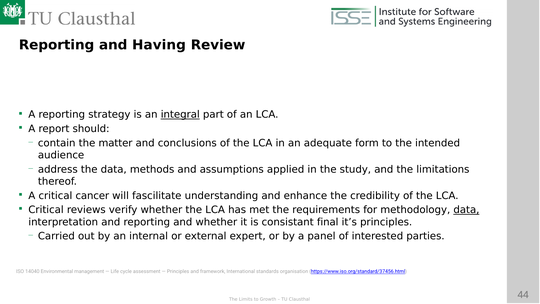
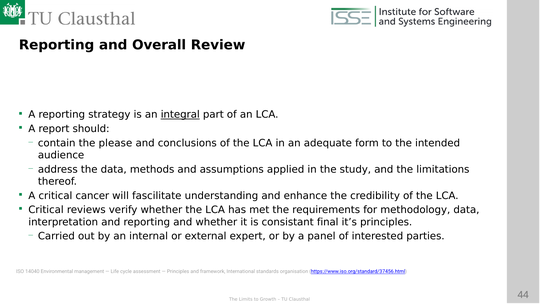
Having: Having -> Overall (159, 45)
matter: matter -> please (115, 143)
data underline: present -> none (466, 210)
